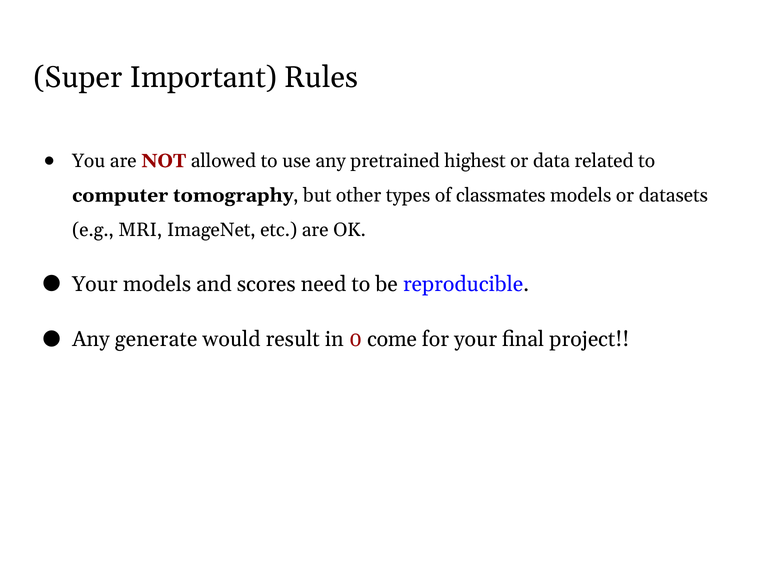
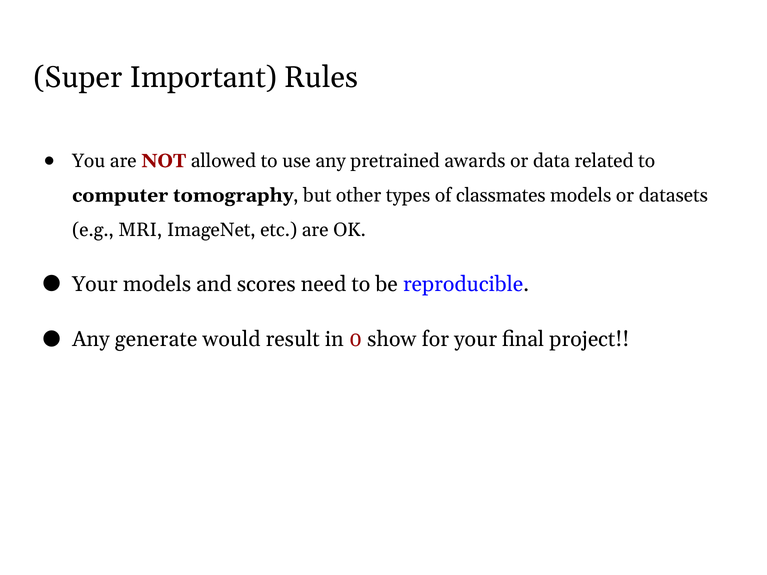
highest: highest -> awards (475, 161)
come: come -> show (392, 340)
